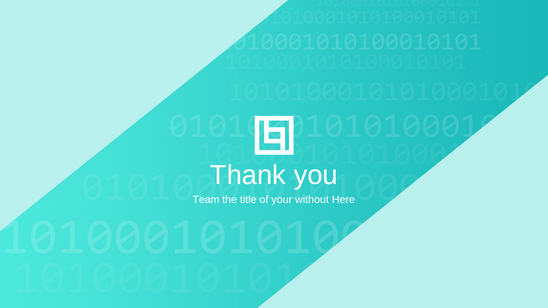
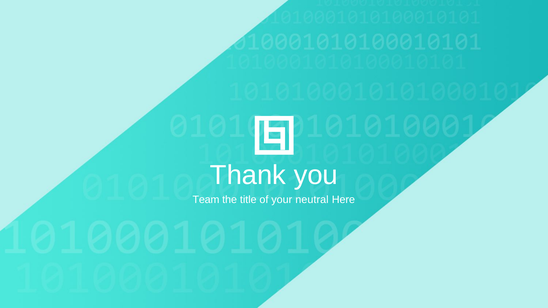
without: without -> neutral (312, 200)
